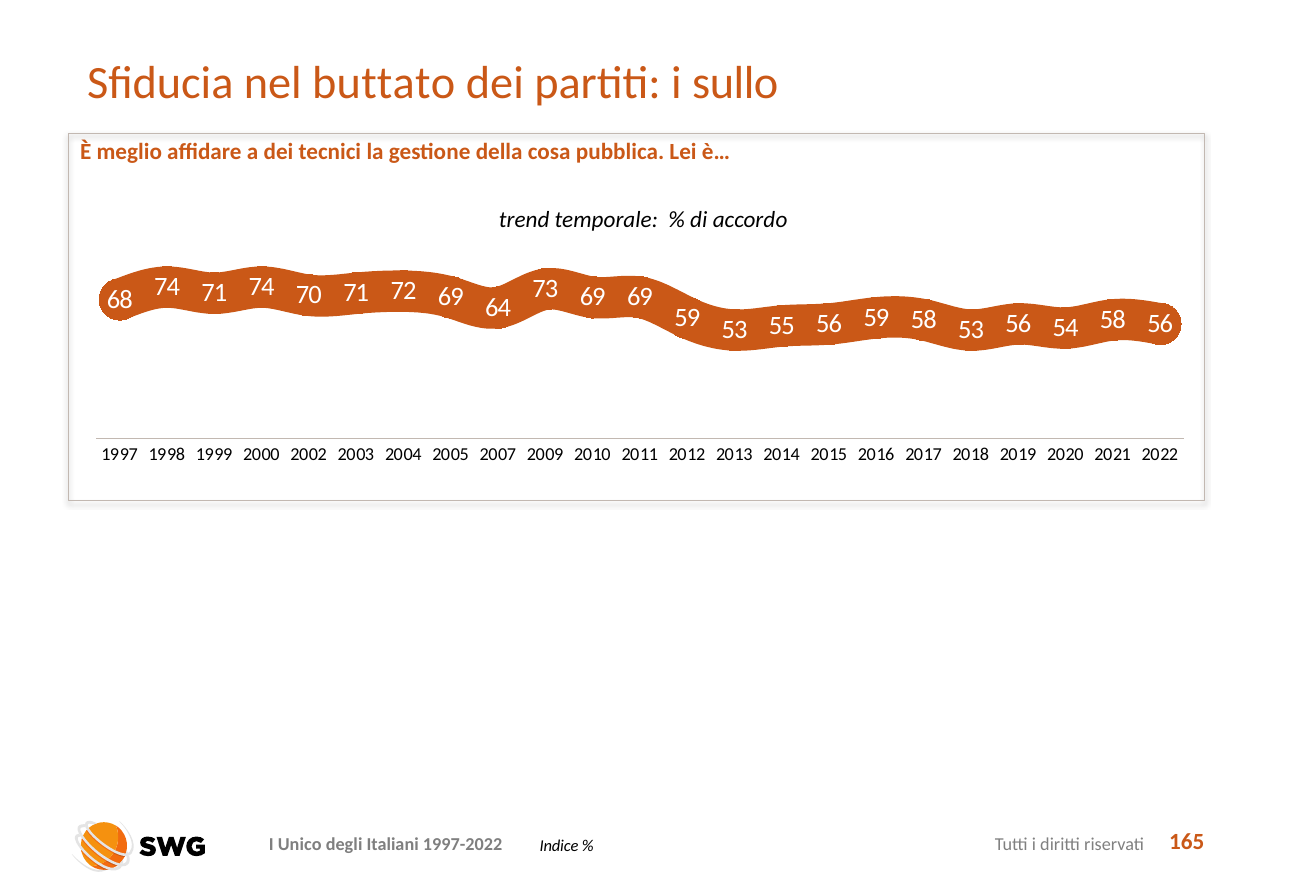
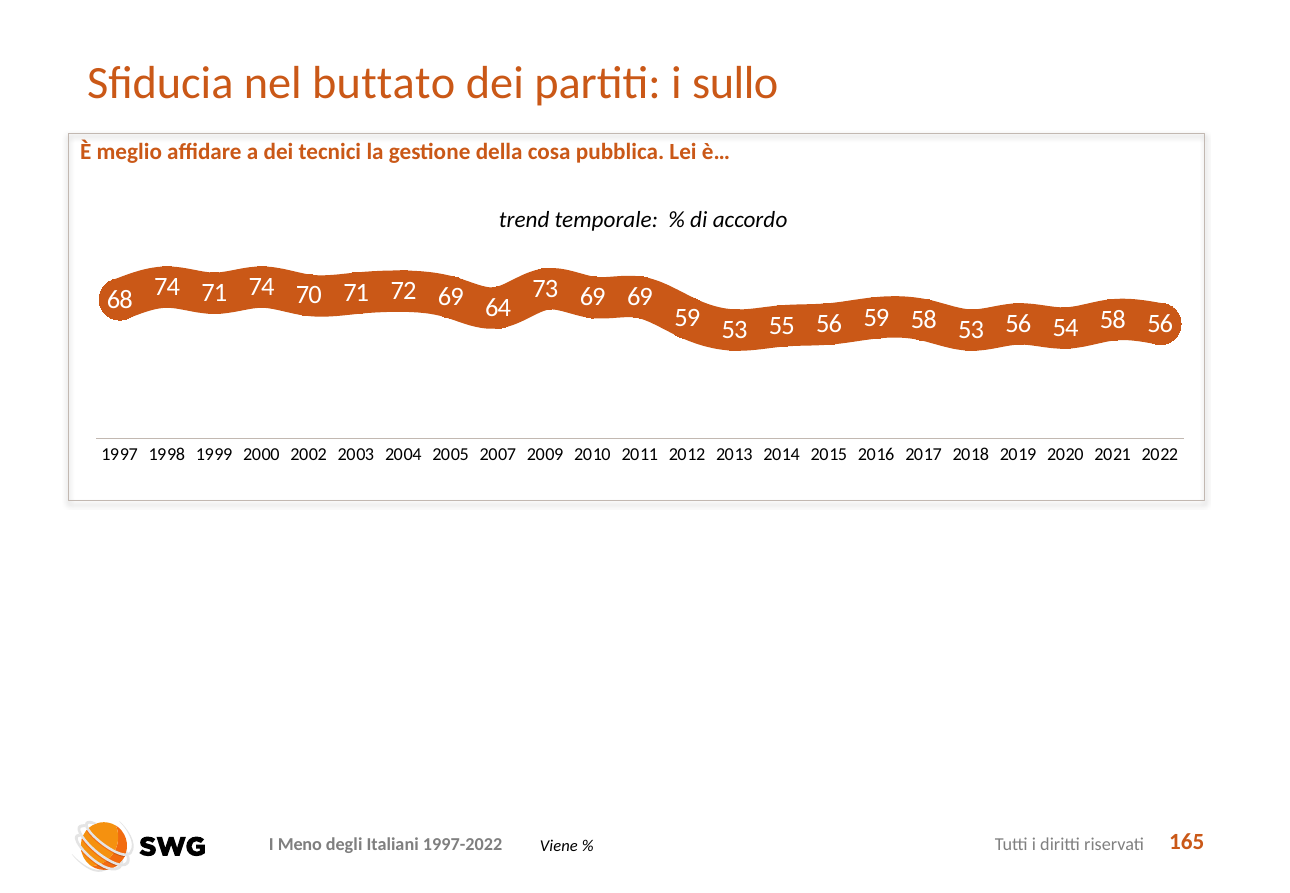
Unico: Unico -> Meno (300, 845)
Indice: Indice -> Viene (559, 846)
